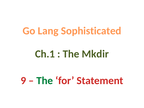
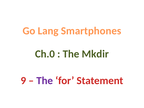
Sophisticated: Sophisticated -> Smartphones (91, 31)
Ch.1: Ch.1 -> Ch.0 (45, 54)
The colour: green -> purple (45, 81)
